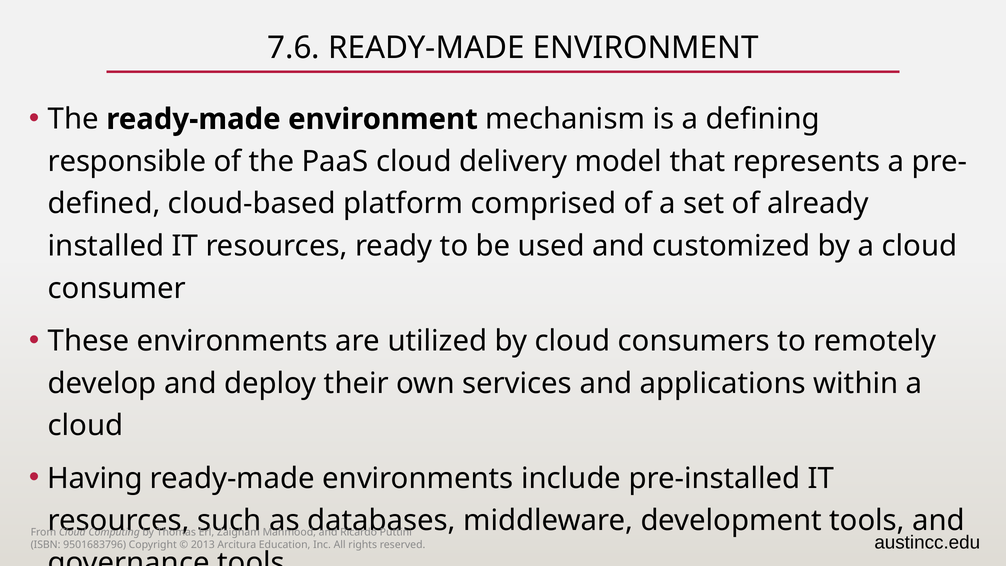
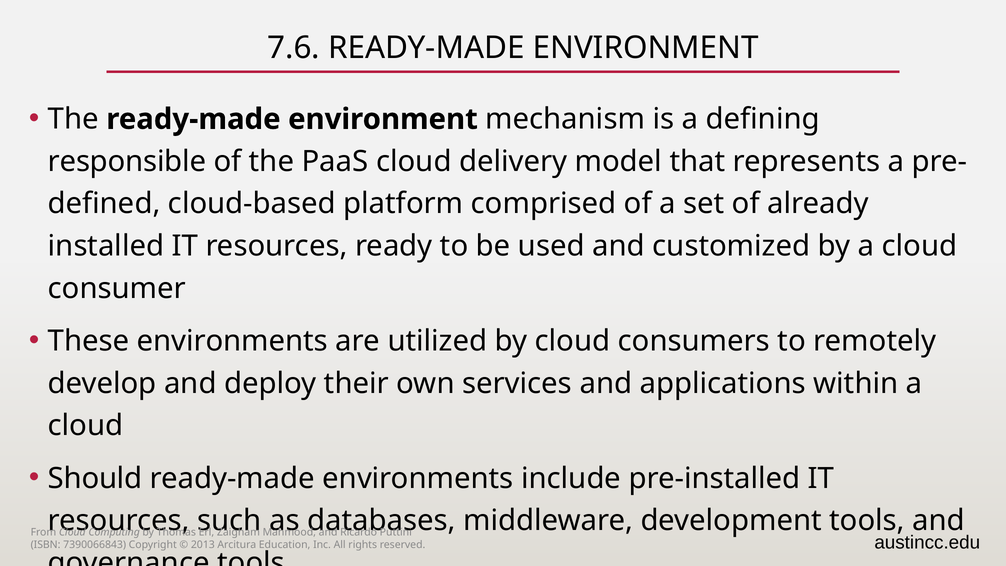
Having: Having -> Should (95, 478)
9501683796: 9501683796 -> 7390066843 (95, 545)
